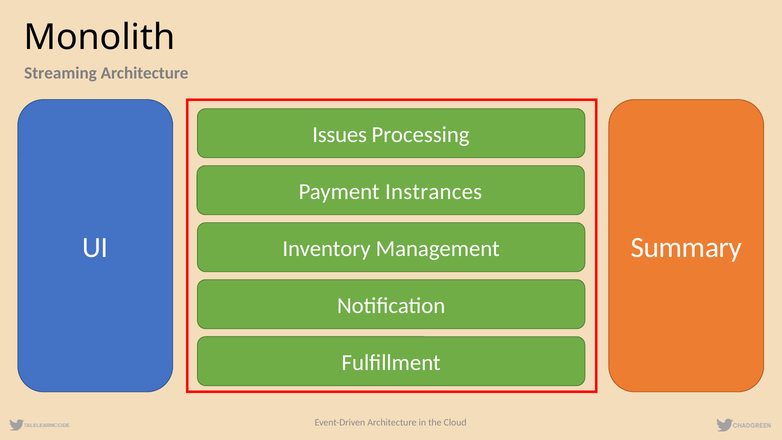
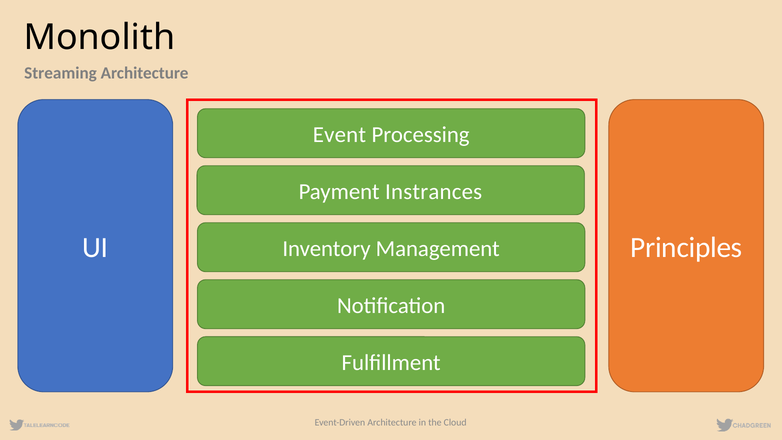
Issues: Issues -> Event (339, 135)
Summary: Summary -> Principles (686, 248)
